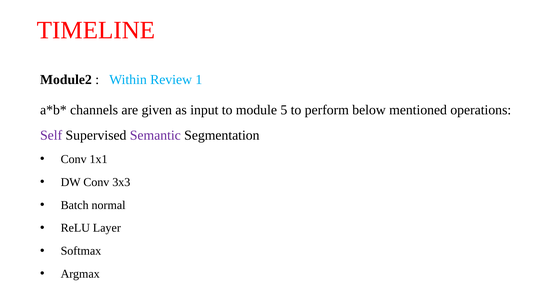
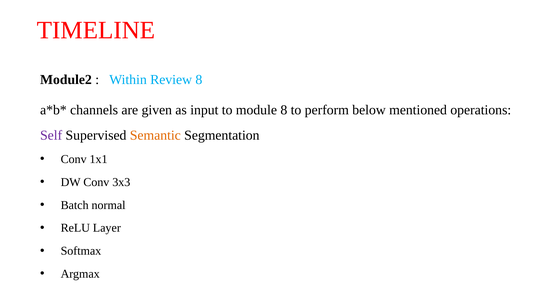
Review 1: 1 -> 8 (199, 80)
module 5: 5 -> 8 (284, 110)
Semantic colour: purple -> orange (155, 135)
